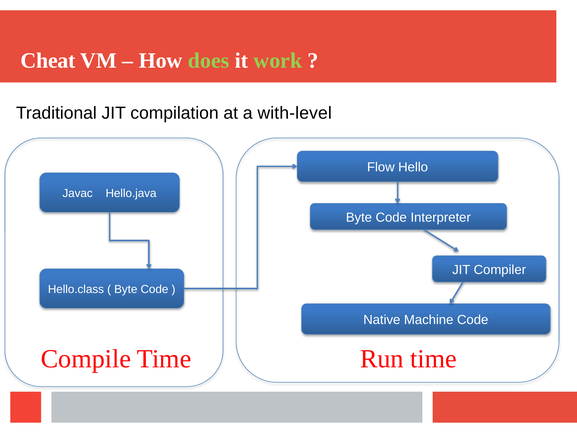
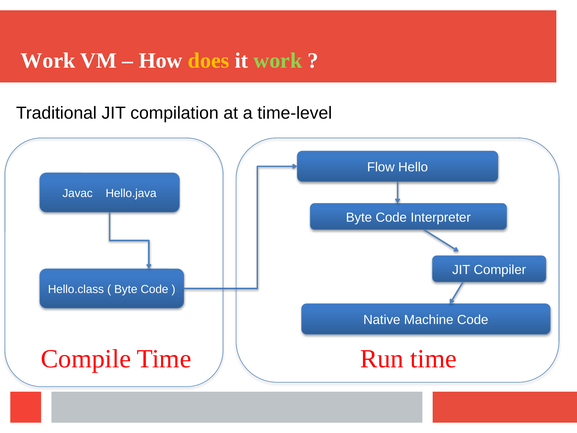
Cheat: Cheat -> Work (48, 61)
does colour: light green -> yellow (209, 61)
with-level: with-level -> time-level (295, 113)
